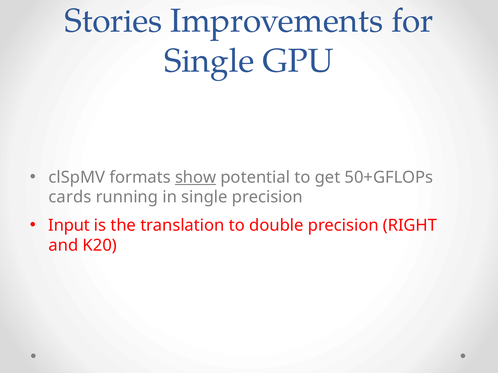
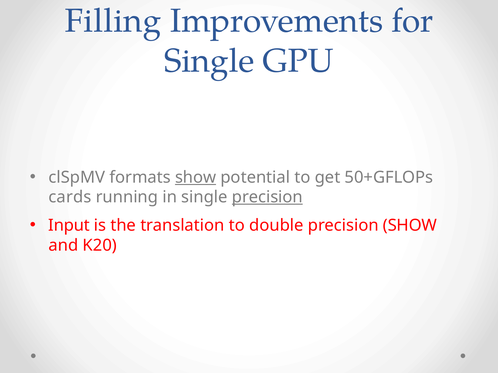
Stories: Stories -> Filling (113, 21)
precision underline: none -> present (267, 197)
precision RIGHT: RIGHT -> SHOW (410, 226)
